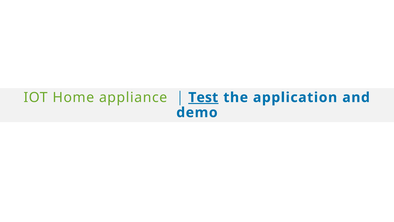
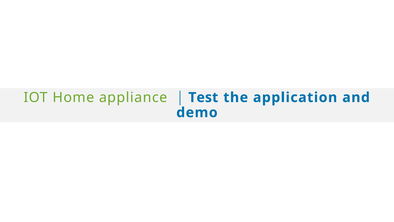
Test underline: present -> none (203, 97)
